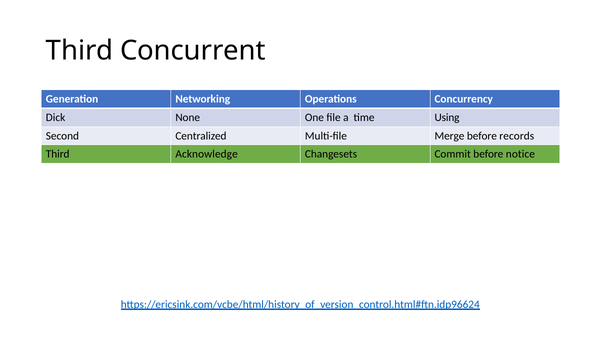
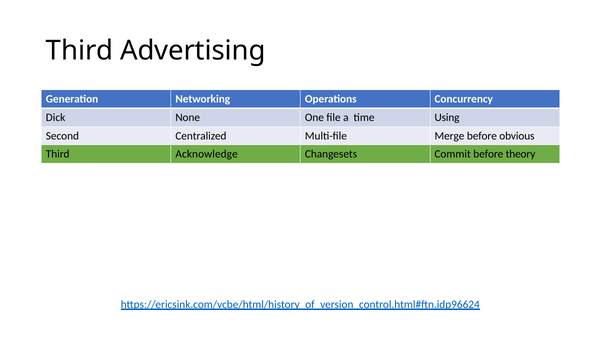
Concurrent: Concurrent -> Advertising (193, 50)
records: records -> obvious (517, 136)
notice: notice -> theory (521, 154)
